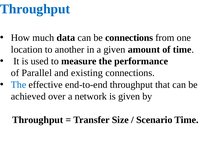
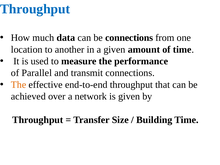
existing: existing -> transmit (87, 73)
The colour: blue -> orange (19, 85)
Scenario: Scenario -> Building (154, 120)
